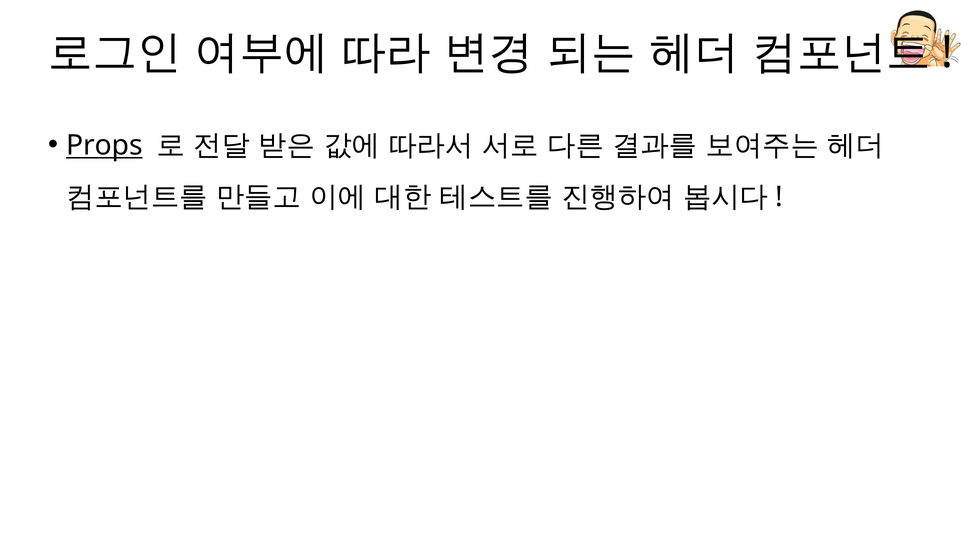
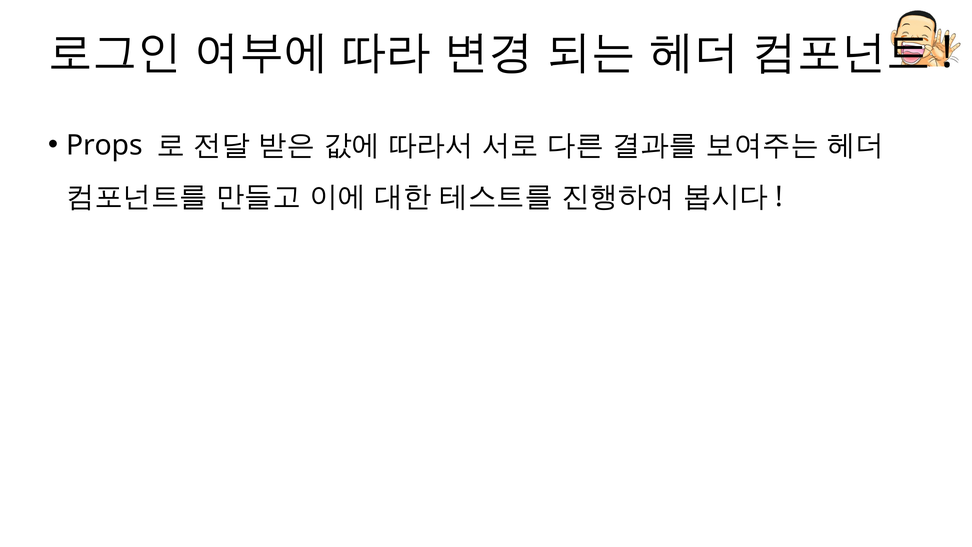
Props underline: present -> none (104, 146)
